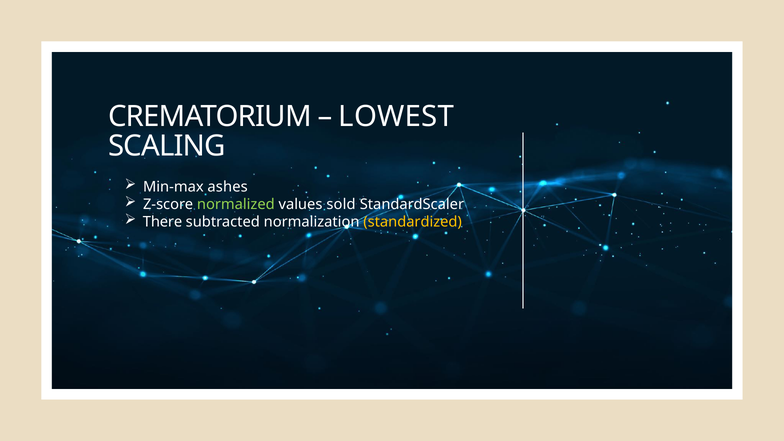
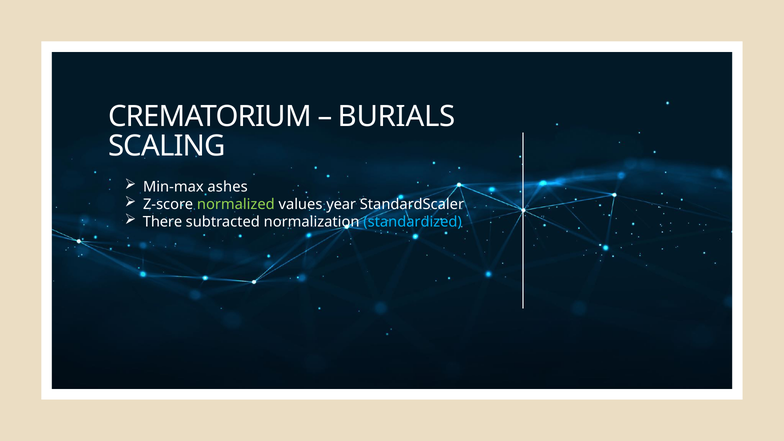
LOWEST: LOWEST -> BURIALS (397, 117)
sold: sold -> year (341, 204)
standardized colour: yellow -> light blue (413, 222)
